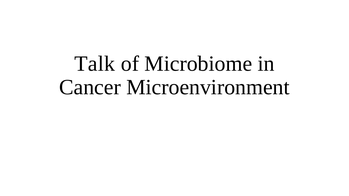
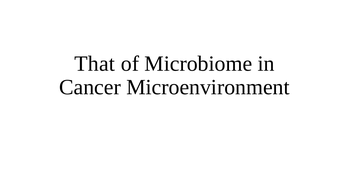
Talk: Talk -> That (95, 64)
